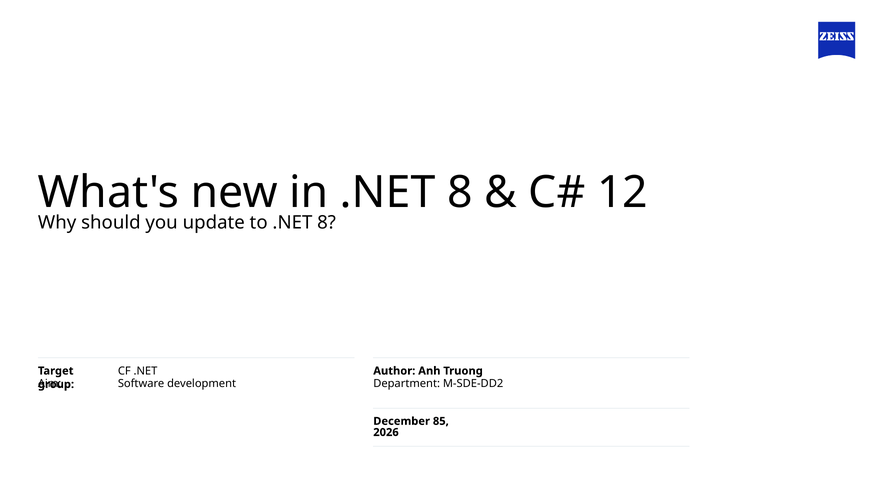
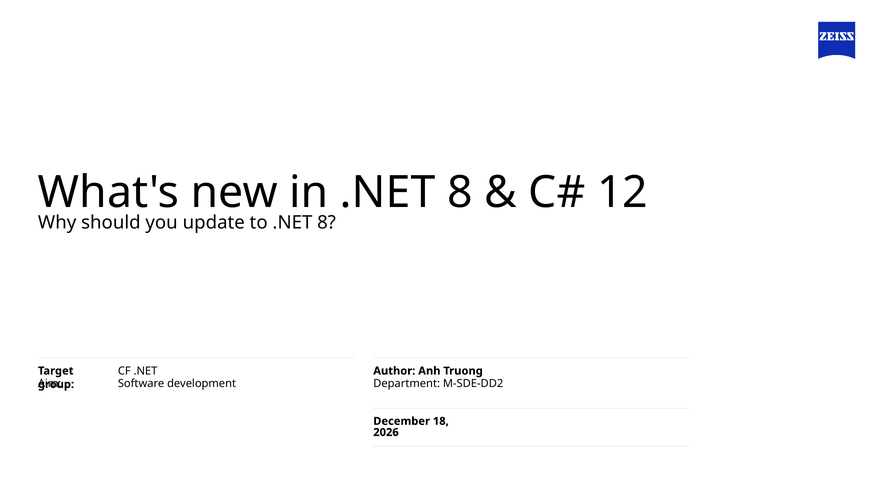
85: 85 -> 18 (441, 421)
